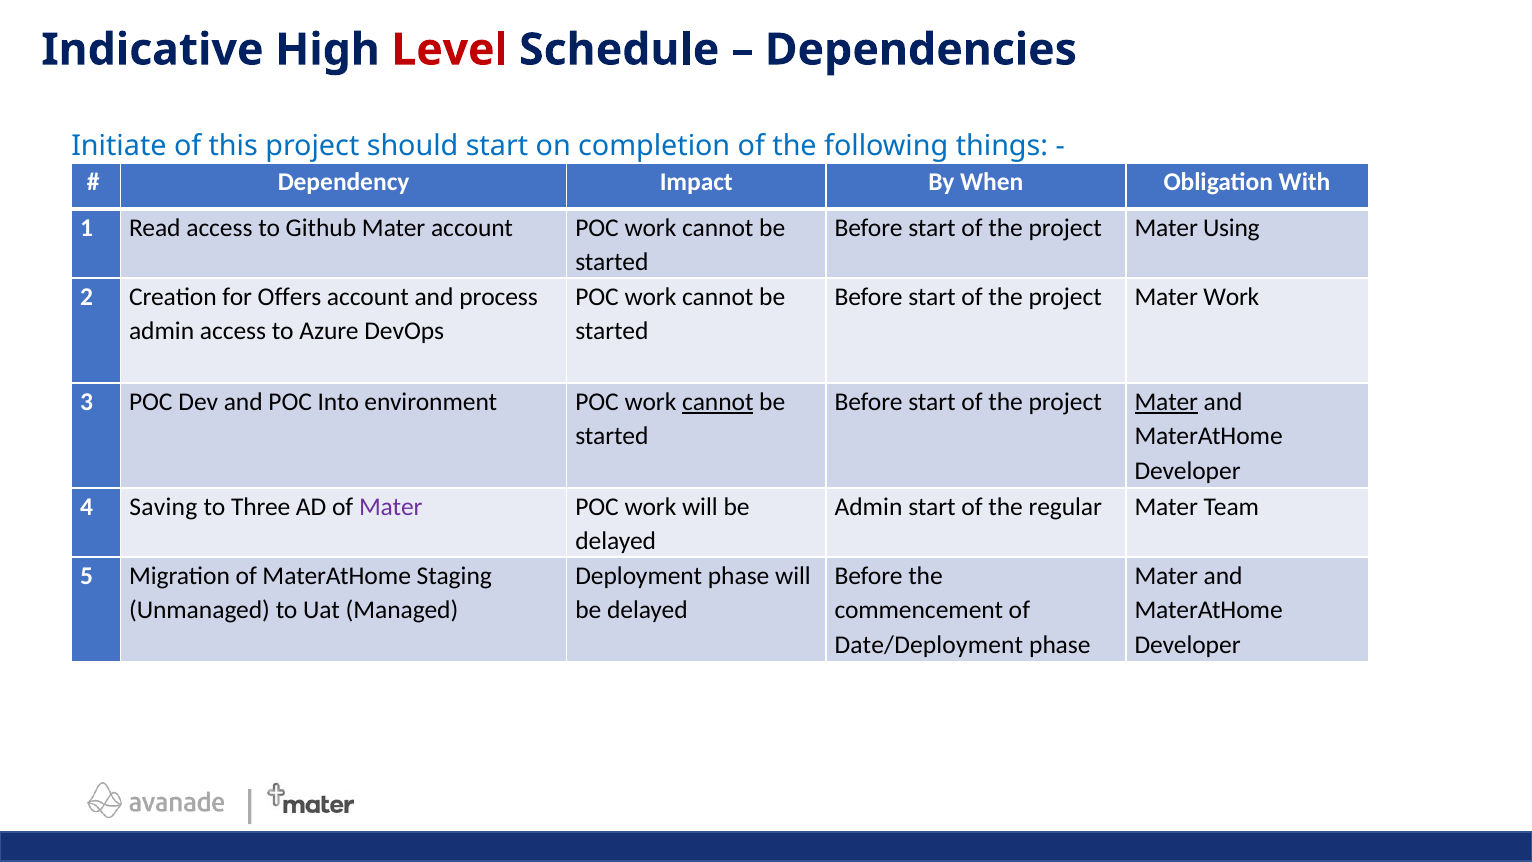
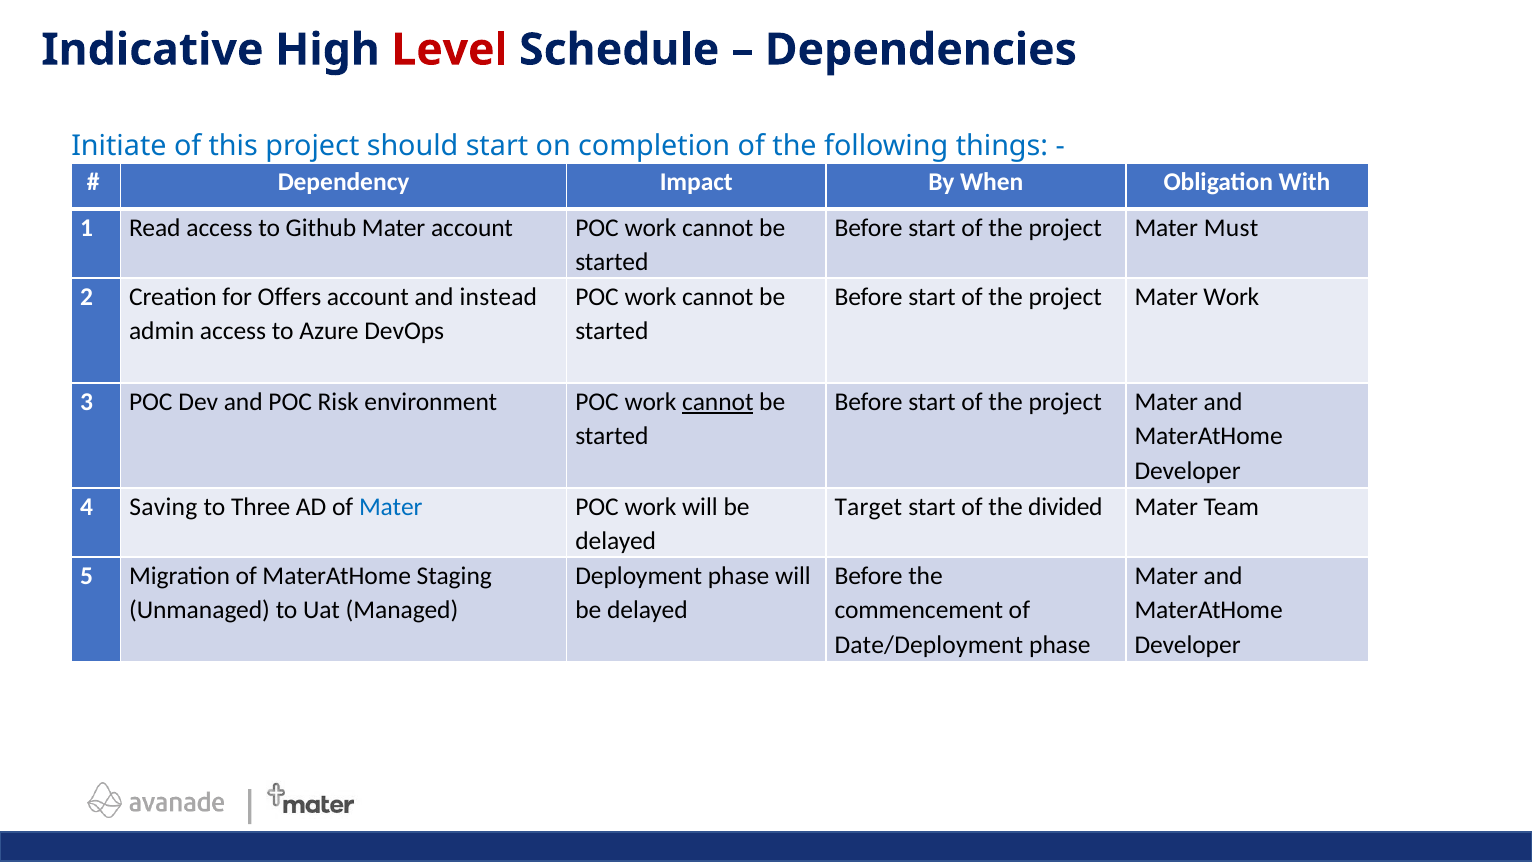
Using: Using -> Must (1231, 228)
process: process -> instead (498, 297)
Into: Into -> Risk (338, 402)
Mater underline: present -> none (1166, 402)
Mater colour: purple -> blue (391, 507)
Admin: Admin -> Target (868, 507)
regular: regular -> divided (1065, 507)
